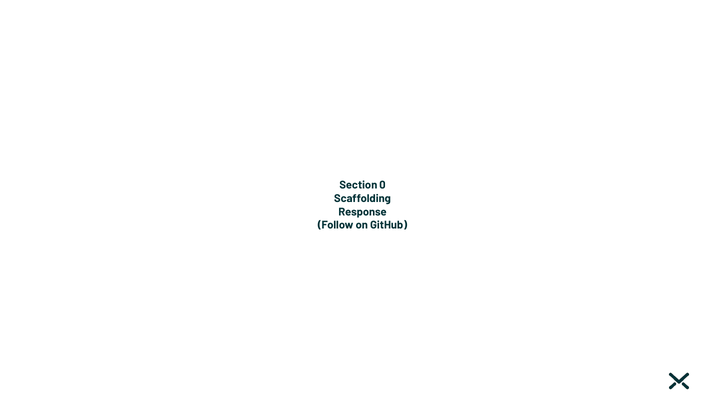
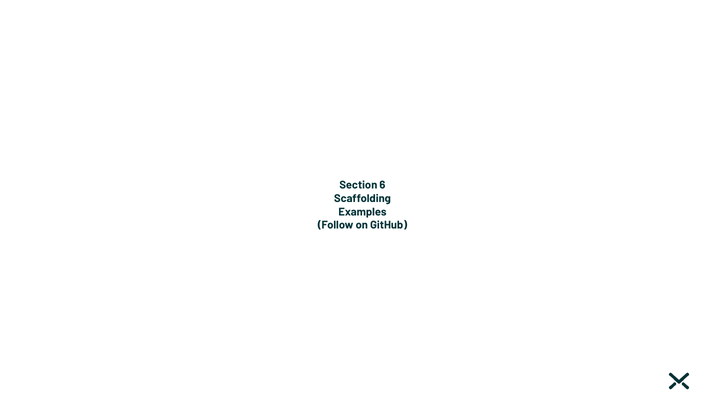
0: 0 -> 6 (382, 185)
Response: Response -> Examples (362, 212)
